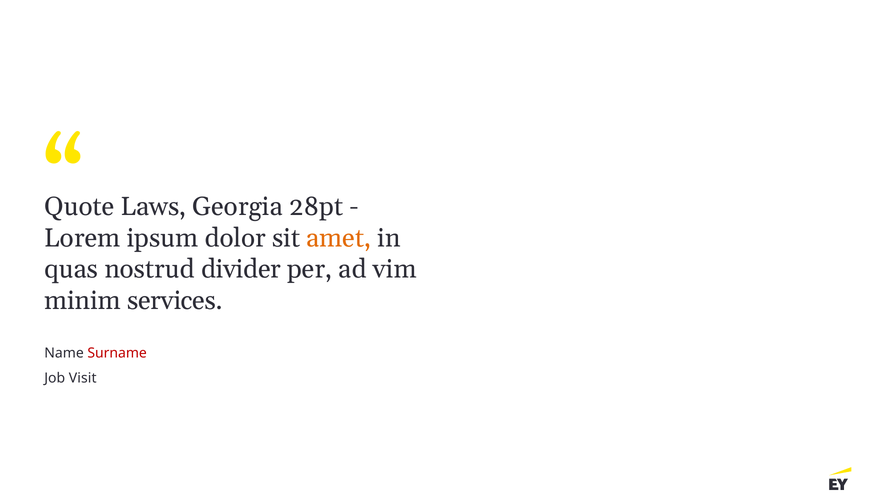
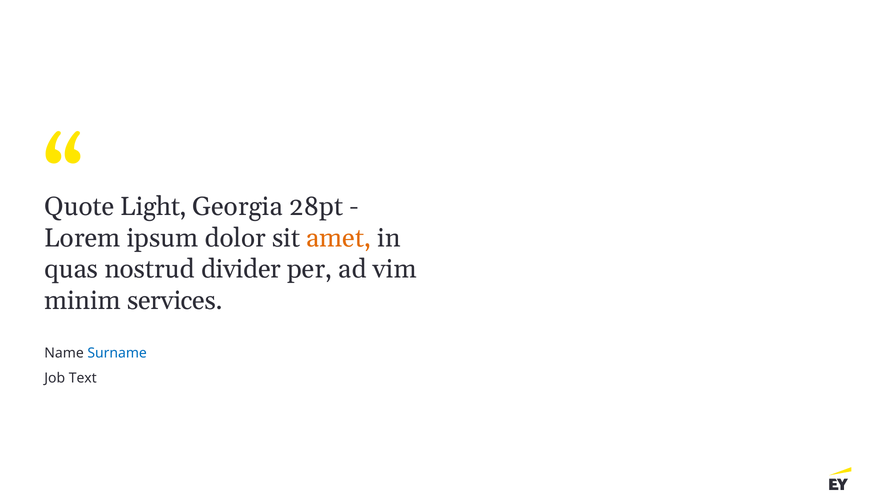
Laws: Laws -> Light (154, 206)
Surname colour: red -> blue (117, 353)
Visit: Visit -> Text (83, 378)
